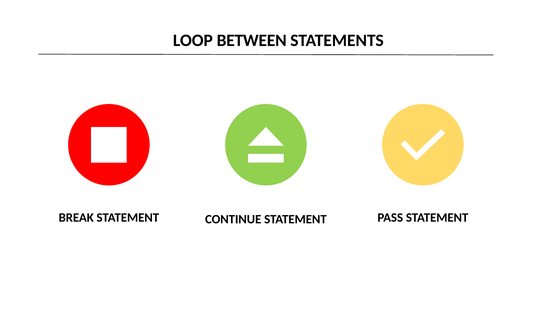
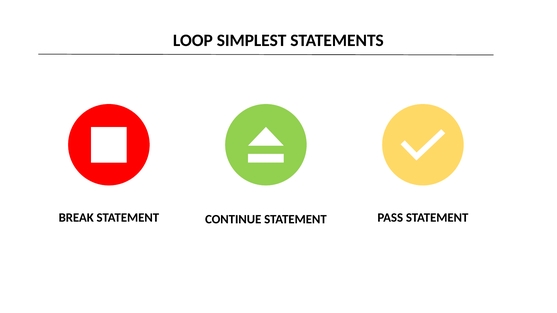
BETWEEN: BETWEEN -> SIMPLEST (252, 41)
